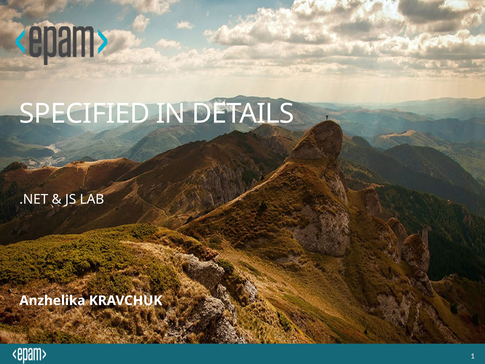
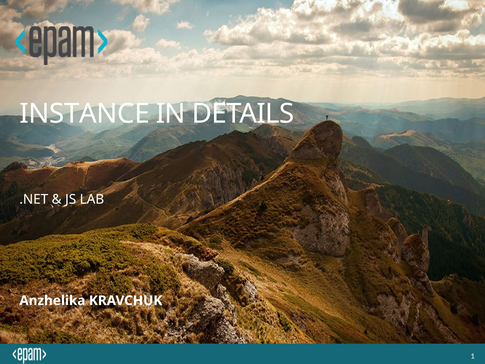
SPECIFIED: SPECIFIED -> INSTANCE (85, 114)
